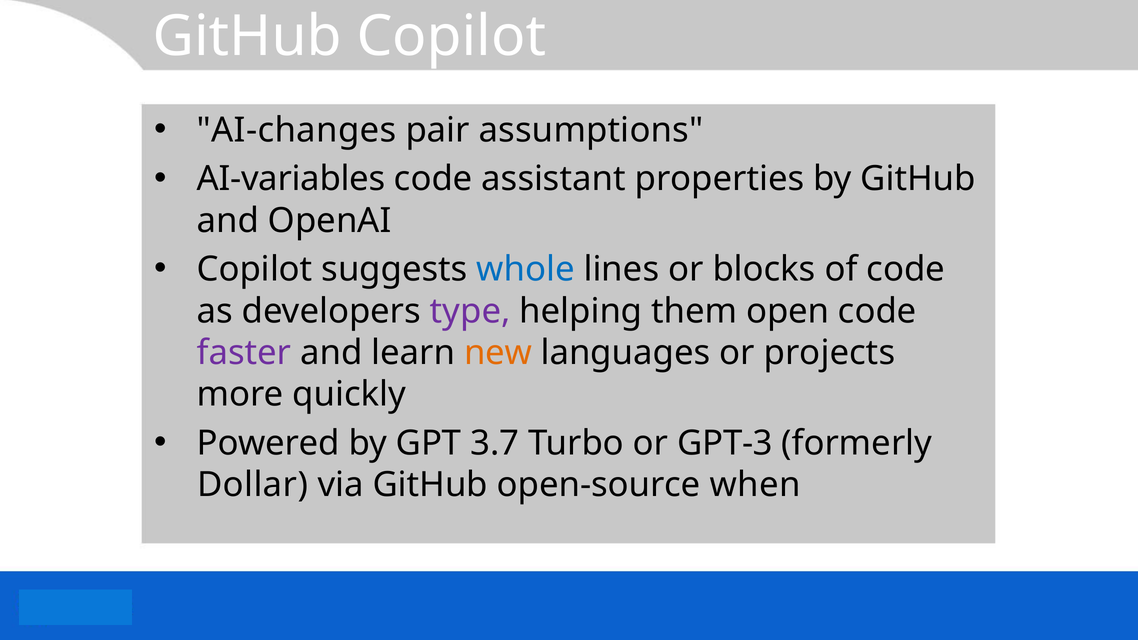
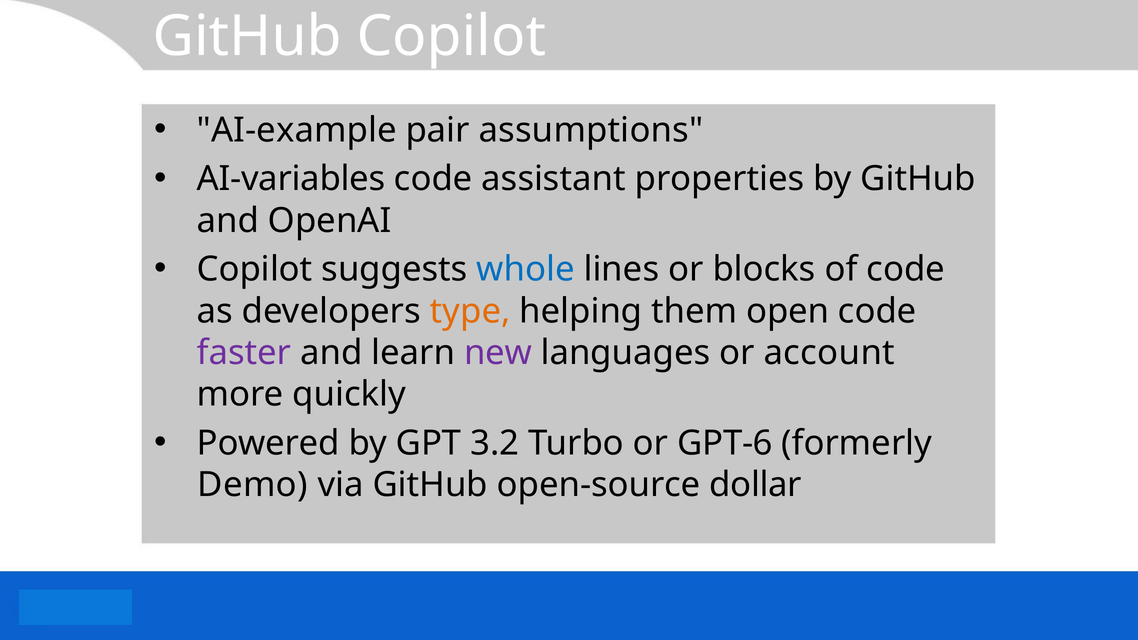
AI-changes: AI-changes -> AI-example (297, 130)
type colour: purple -> orange (470, 311)
new colour: orange -> purple (498, 353)
projects: projects -> account (829, 353)
3.7: 3.7 -> 3.2 (495, 443)
GPT-3: GPT-3 -> GPT-6 (725, 443)
Dollar: Dollar -> Demo (253, 485)
when: when -> dollar (756, 485)
